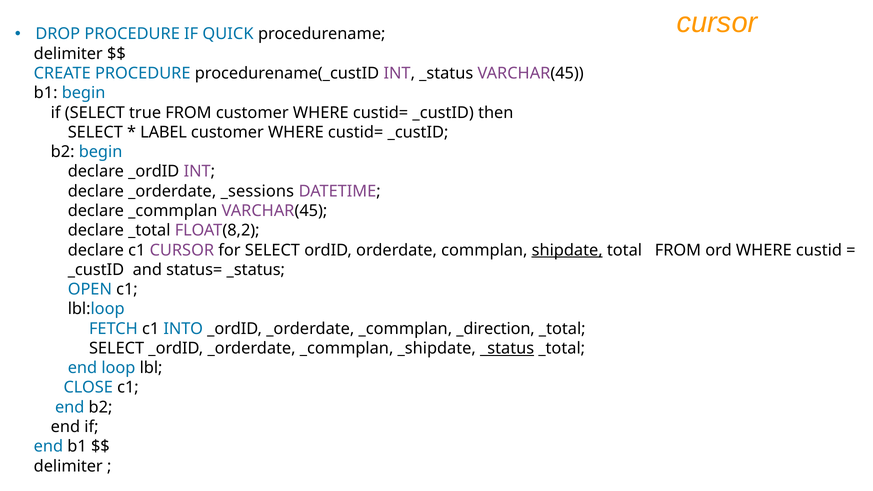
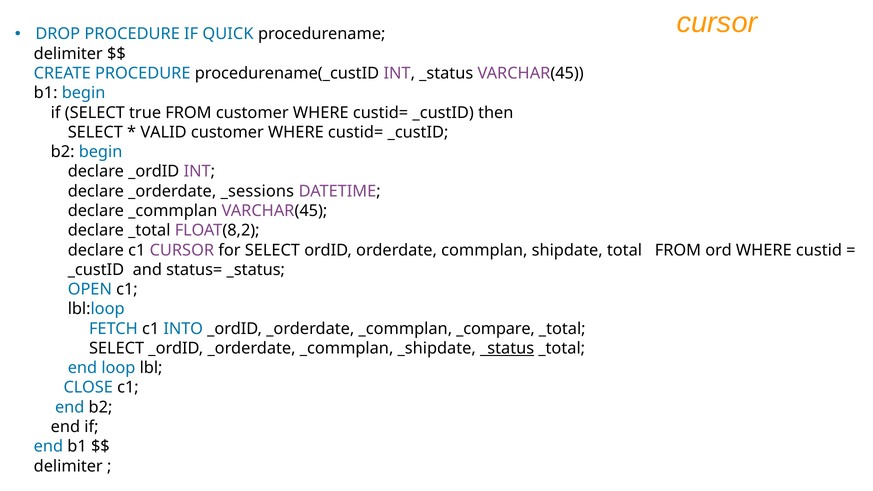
LABEL: LABEL -> VALID (164, 132)
shipdate underline: present -> none (567, 250)
_direction: _direction -> _compare (496, 329)
